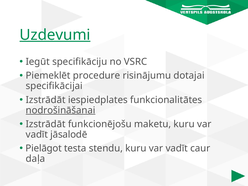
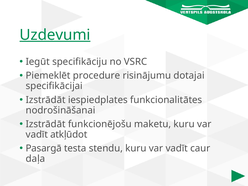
nodrošināšanai underline: present -> none (61, 110)
jāsalodē: jāsalodē -> atkļūdot (69, 134)
Pielāgot: Pielāgot -> Pasargā (44, 148)
